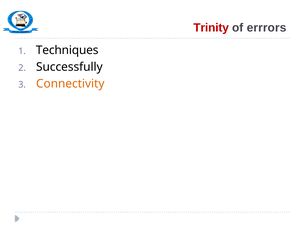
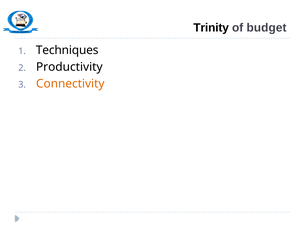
Trinity colour: red -> black (211, 28)
errrors: errrors -> budget (267, 28)
Successfully: Successfully -> Productivity (69, 67)
